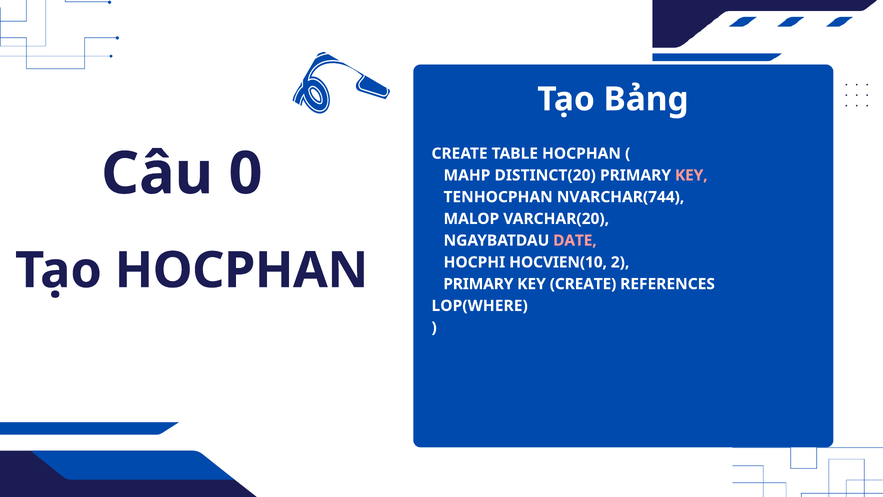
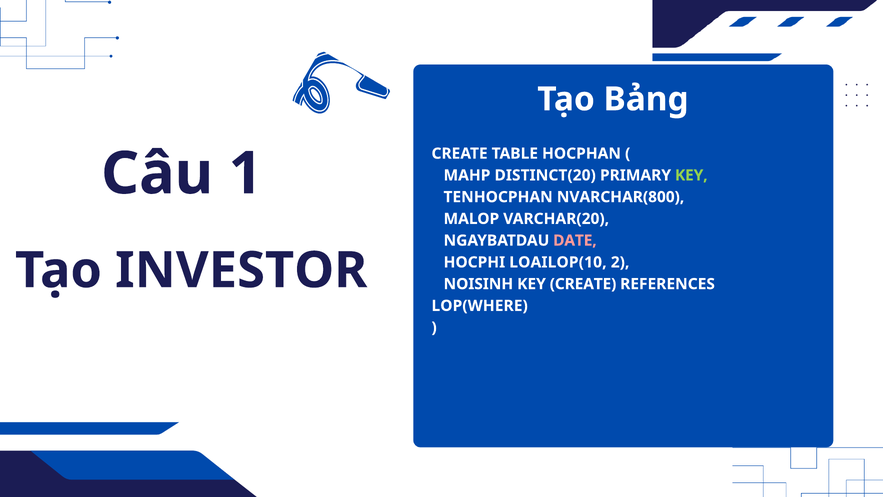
0: 0 -> 1 (246, 174)
KEY colour: pink -> light green (691, 175)
NVARCHAR(744: NVARCHAR(744 -> NVARCHAR(800 (621, 197)
HOCVIEN(10: HOCVIEN(10 -> LOAILOP(10 (558, 262)
Tạo HOCPHAN: HOCPHAN -> INVESTOR (241, 270)
PRIMARY: PRIMARY -> NOISINH (478, 284)
